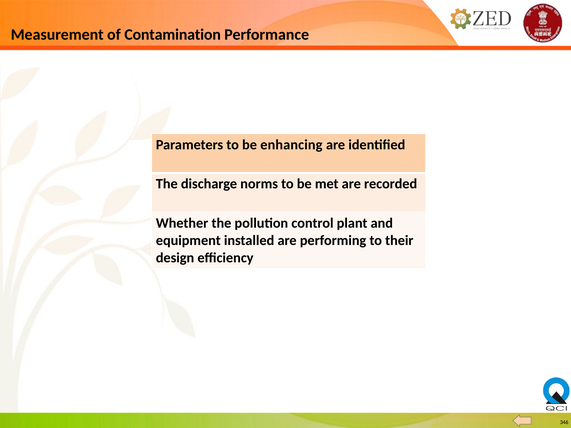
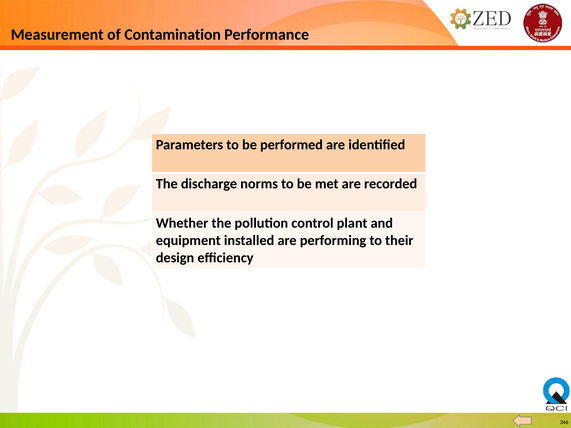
enhancing: enhancing -> performed (291, 145)
